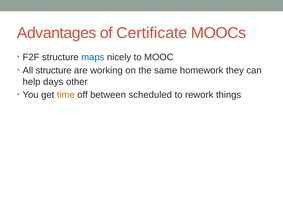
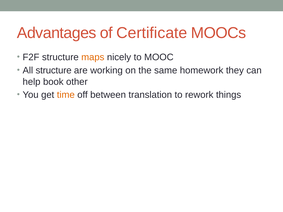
maps colour: blue -> orange (93, 57)
days: days -> book (53, 82)
scheduled: scheduled -> translation (150, 95)
